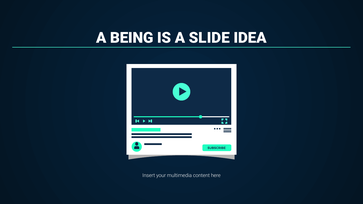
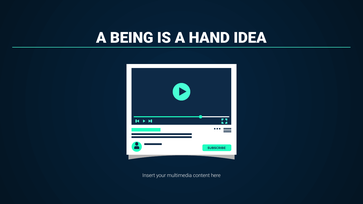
SLIDE: SLIDE -> HAND (209, 38)
